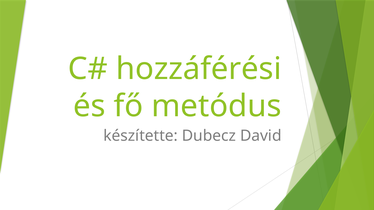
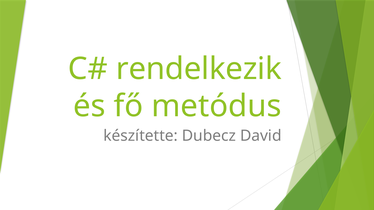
hozzáférési: hozzáférési -> rendelkezik (199, 69)
